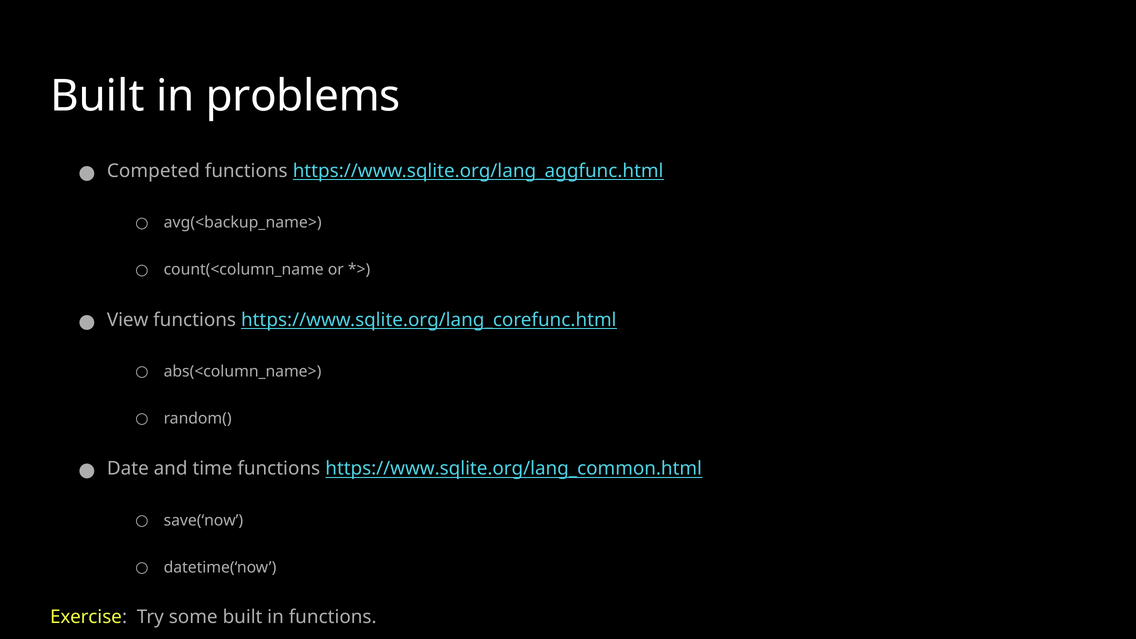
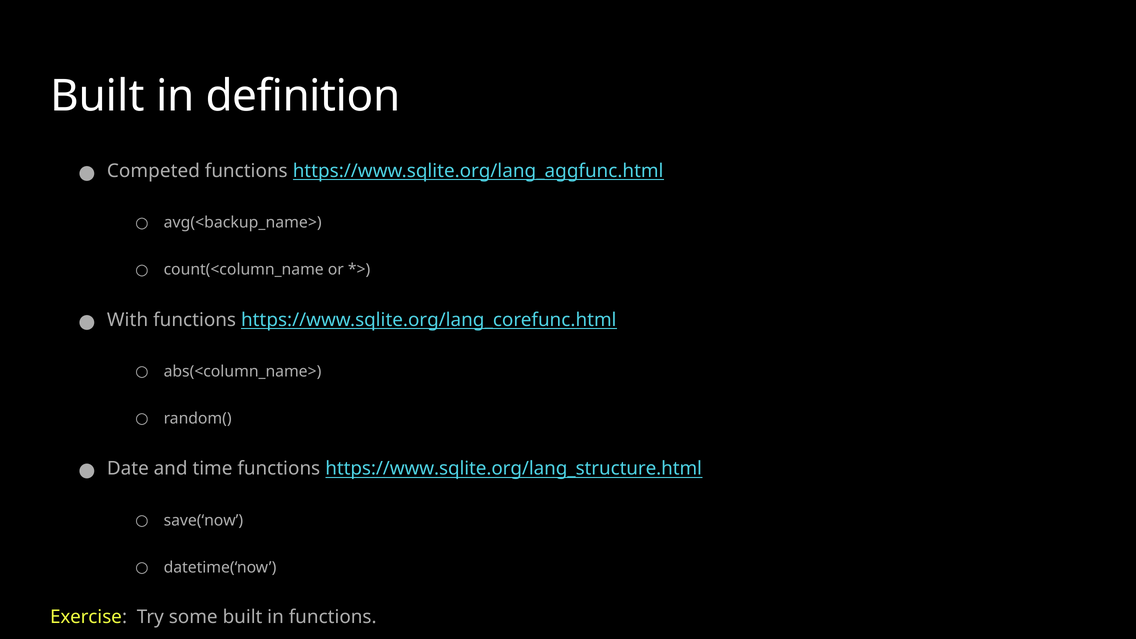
problems: problems -> definition (303, 96)
View: View -> With (128, 320)
https://www.sqlite.org/lang_common.html: https://www.sqlite.org/lang_common.html -> https://www.sqlite.org/lang_structure.html (514, 469)
